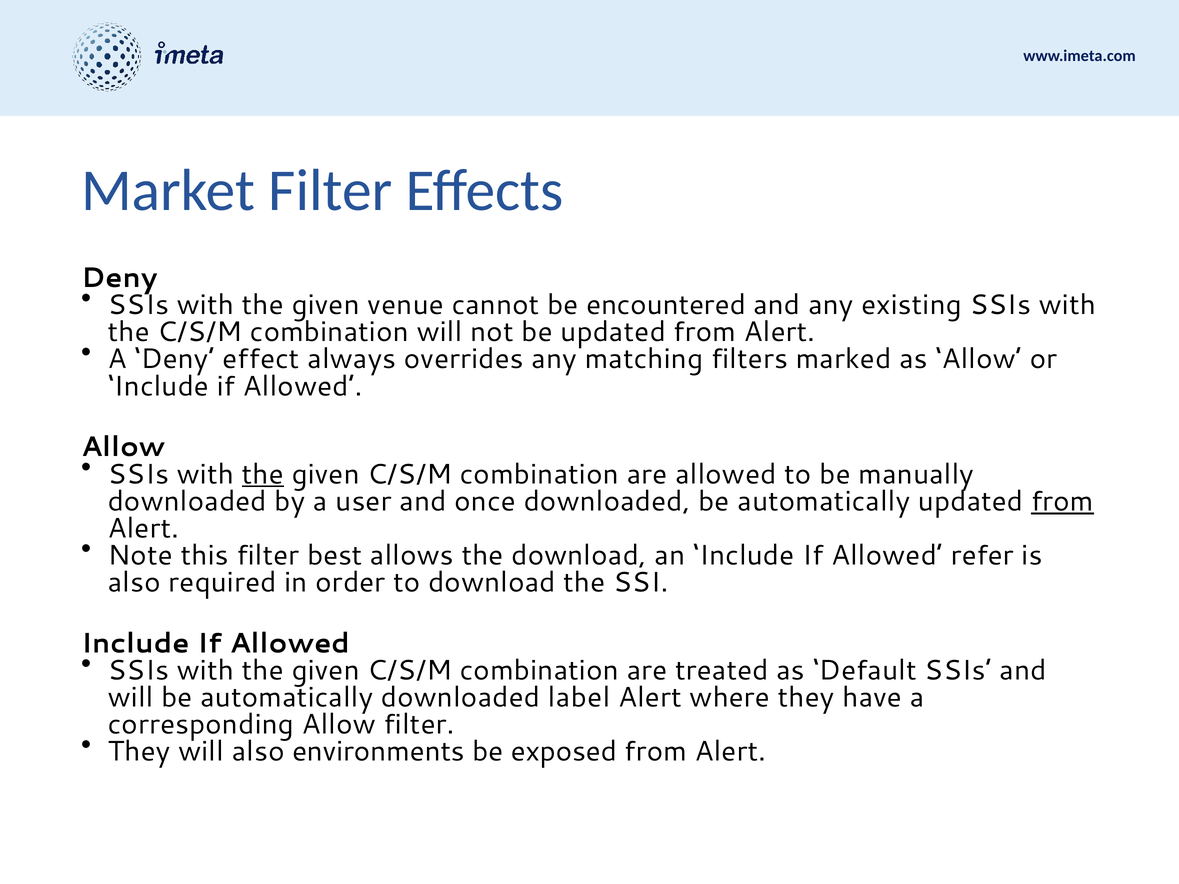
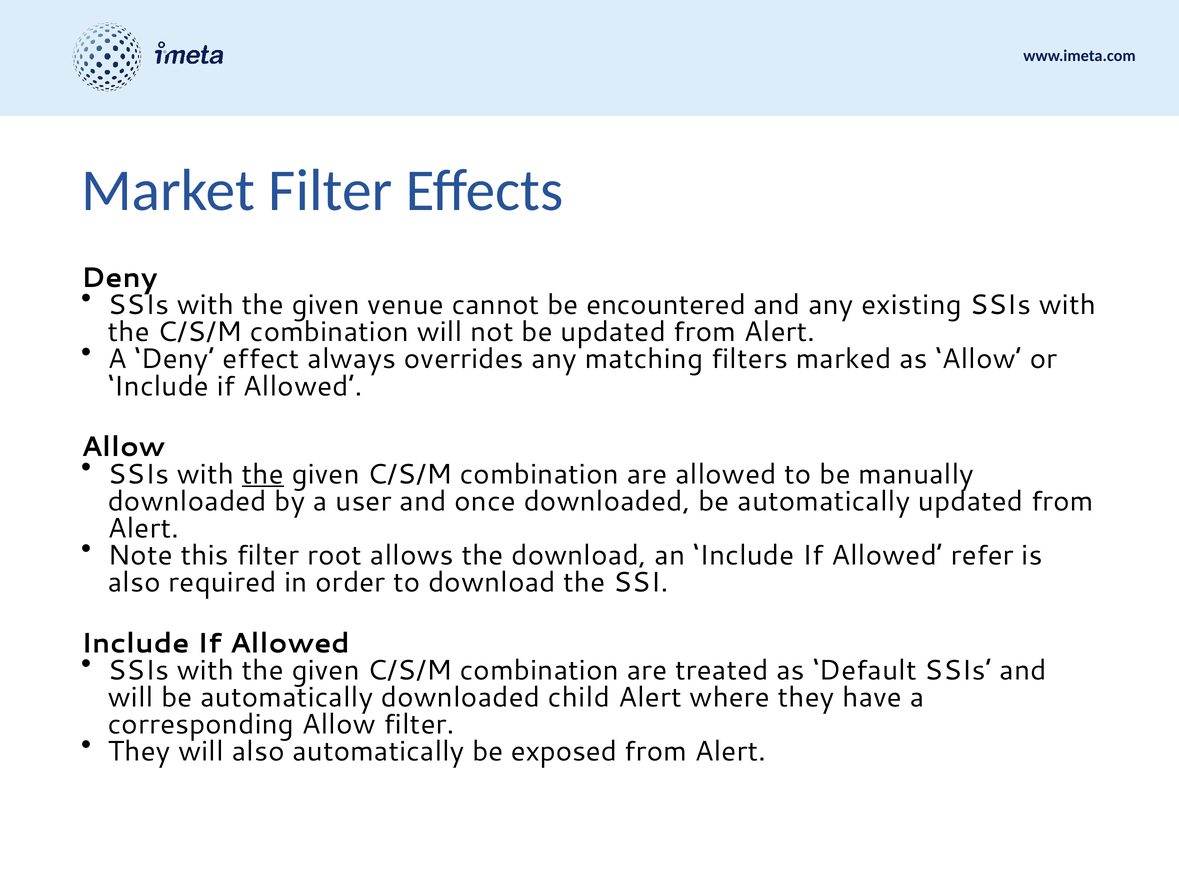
from underline: present -> none (1062, 501)
best: best -> root (335, 556)
label: label -> child (579, 698)
also environments: environments -> automatically (378, 752)
